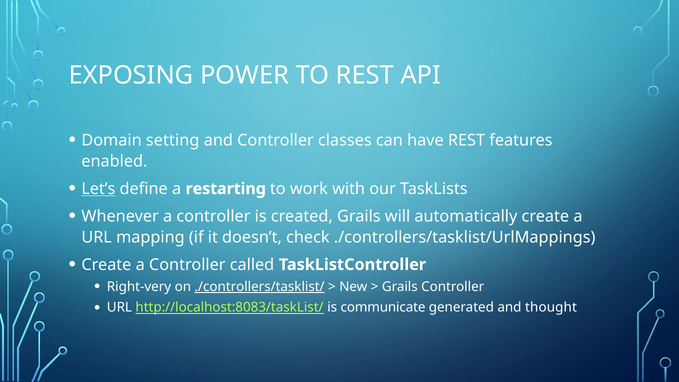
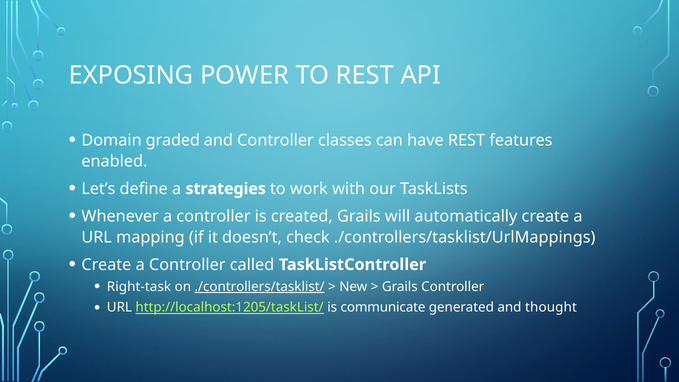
setting: setting -> graded (173, 140)
Let’s underline: present -> none (98, 189)
restarting: restarting -> strategies (226, 189)
Right-very: Right-very -> Right-task (139, 287)
http://localhost:8083/taskList/: http://localhost:8083/taskList/ -> http://localhost:1205/taskList/ (230, 307)
